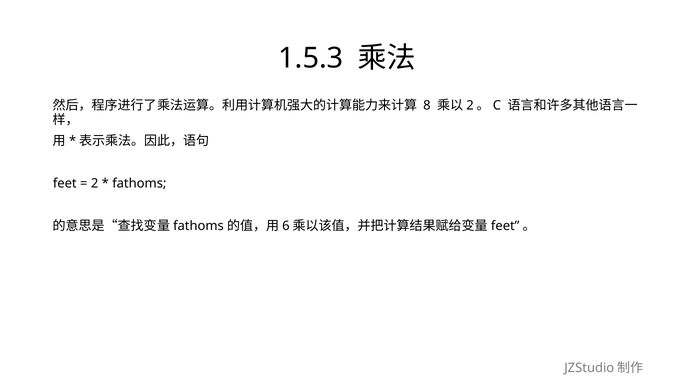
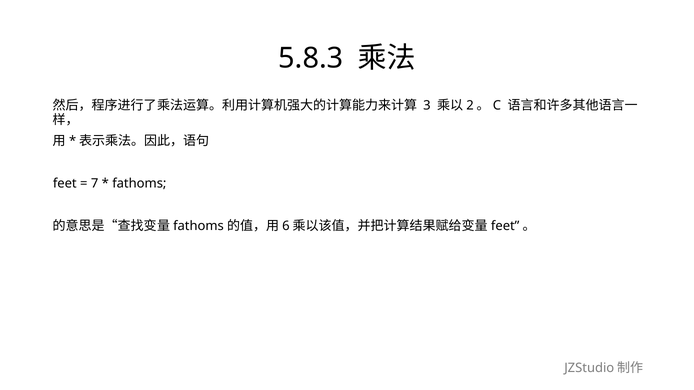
1.5.3: 1.5.3 -> 5.8.3 (311, 58)
8: 8 -> 3 (427, 106)
2: 2 -> 7 (95, 184)
